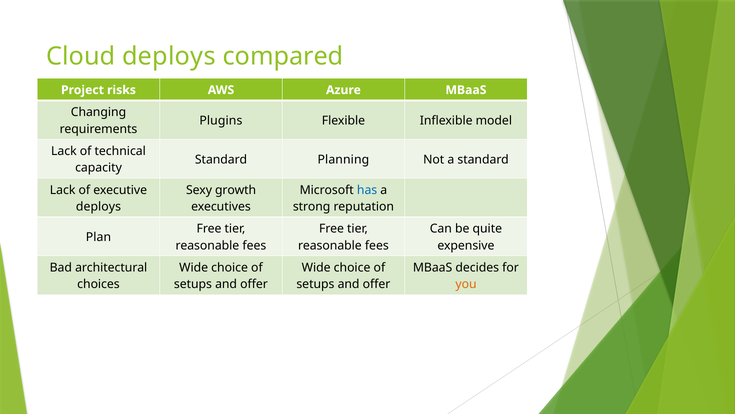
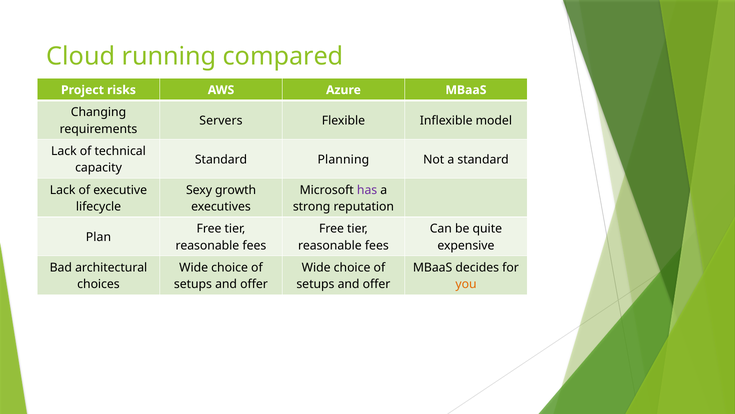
Cloud deploys: deploys -> running (169, 56)
Plugins: Plugins -> Servers (221, 120)
has colour: blue -> purple (367, 190)
deploys: deploys -> lifecycle (99, 206)
